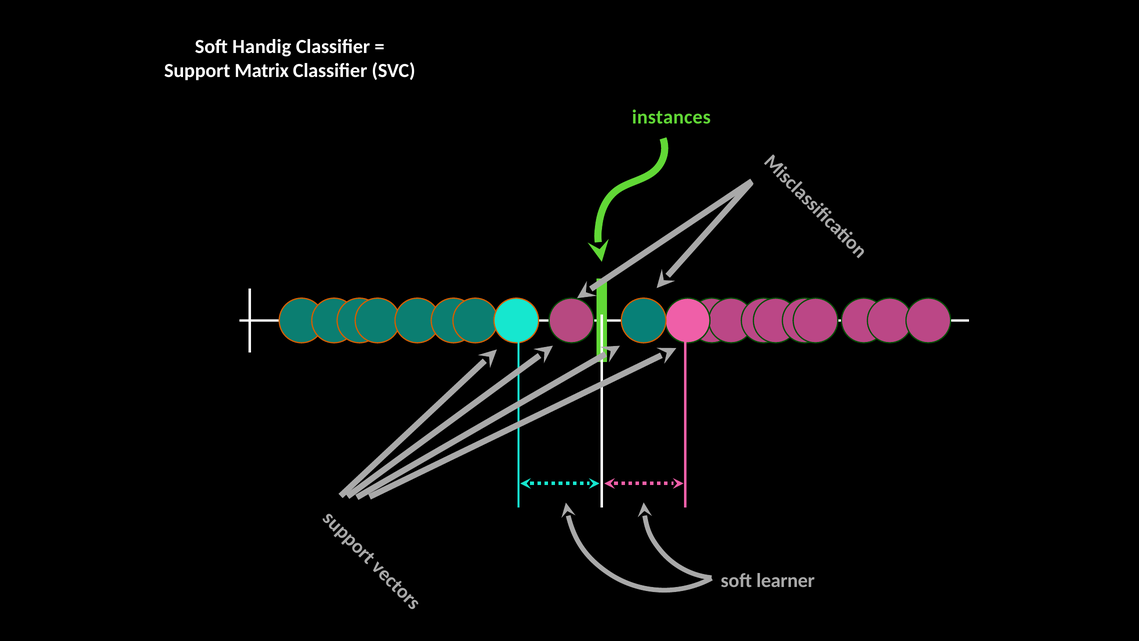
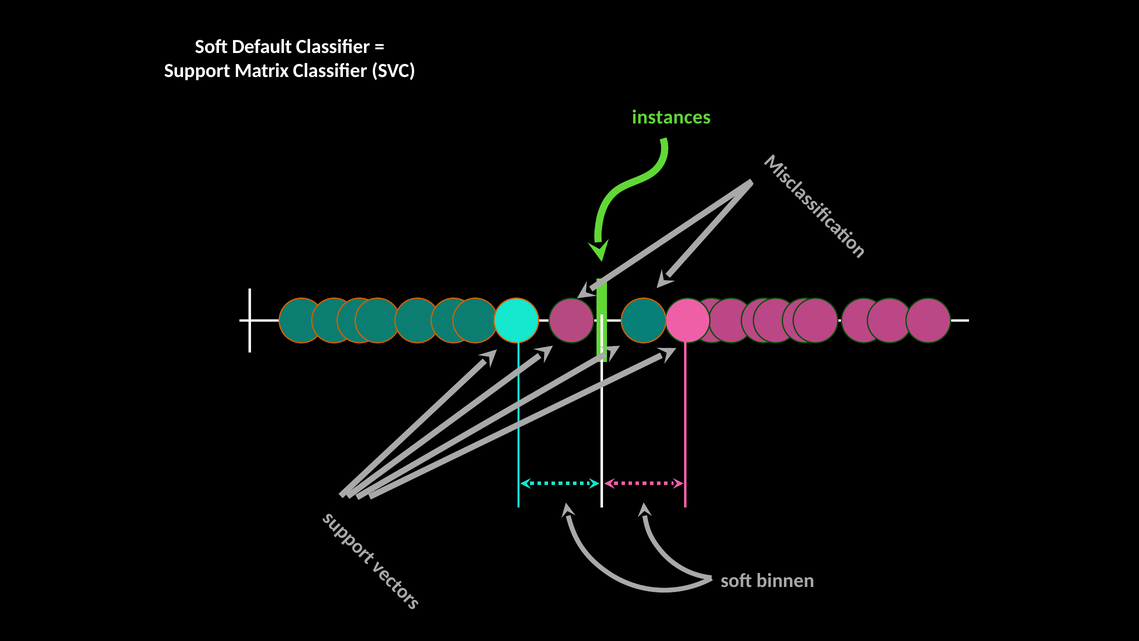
Handig: Handig -> Default (262, 47)
learner: learner -> binnen (785, 581)
